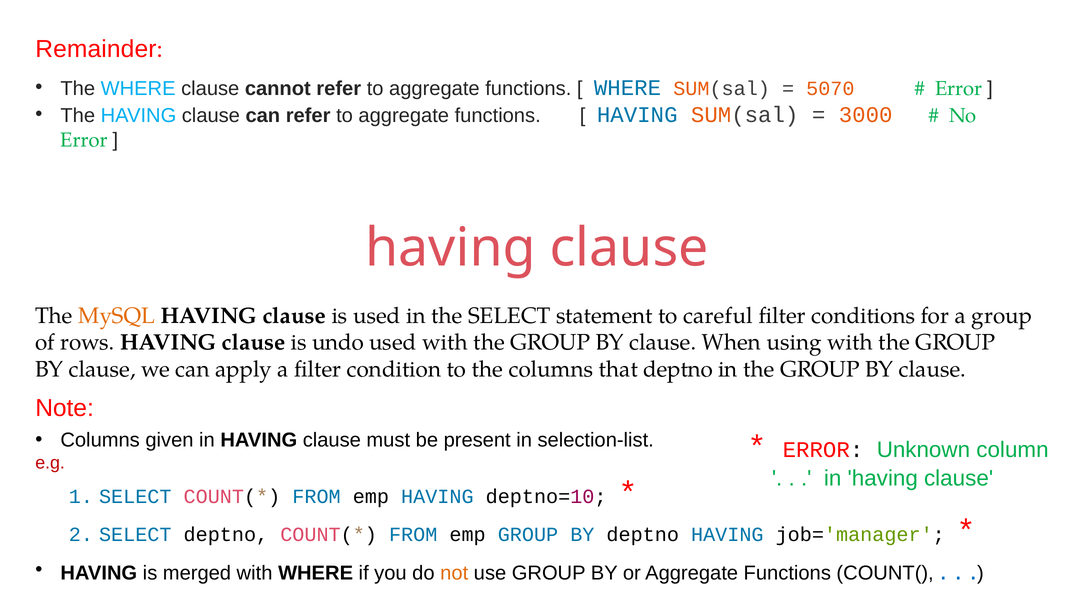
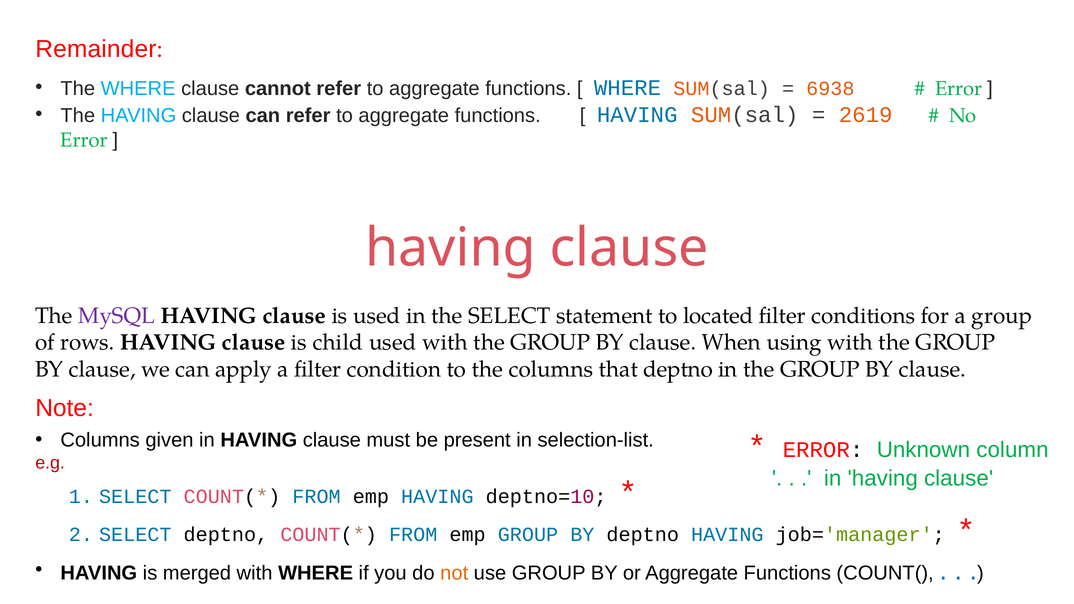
5070: 5070 -> 6938 (830, 89)
3000: 3000 -> 2619 (866, 115)
MySQL colour: orange -> purple (117, 316)
careful: careful -> located (718, 316)
undo: undo -> child (338, 343)
